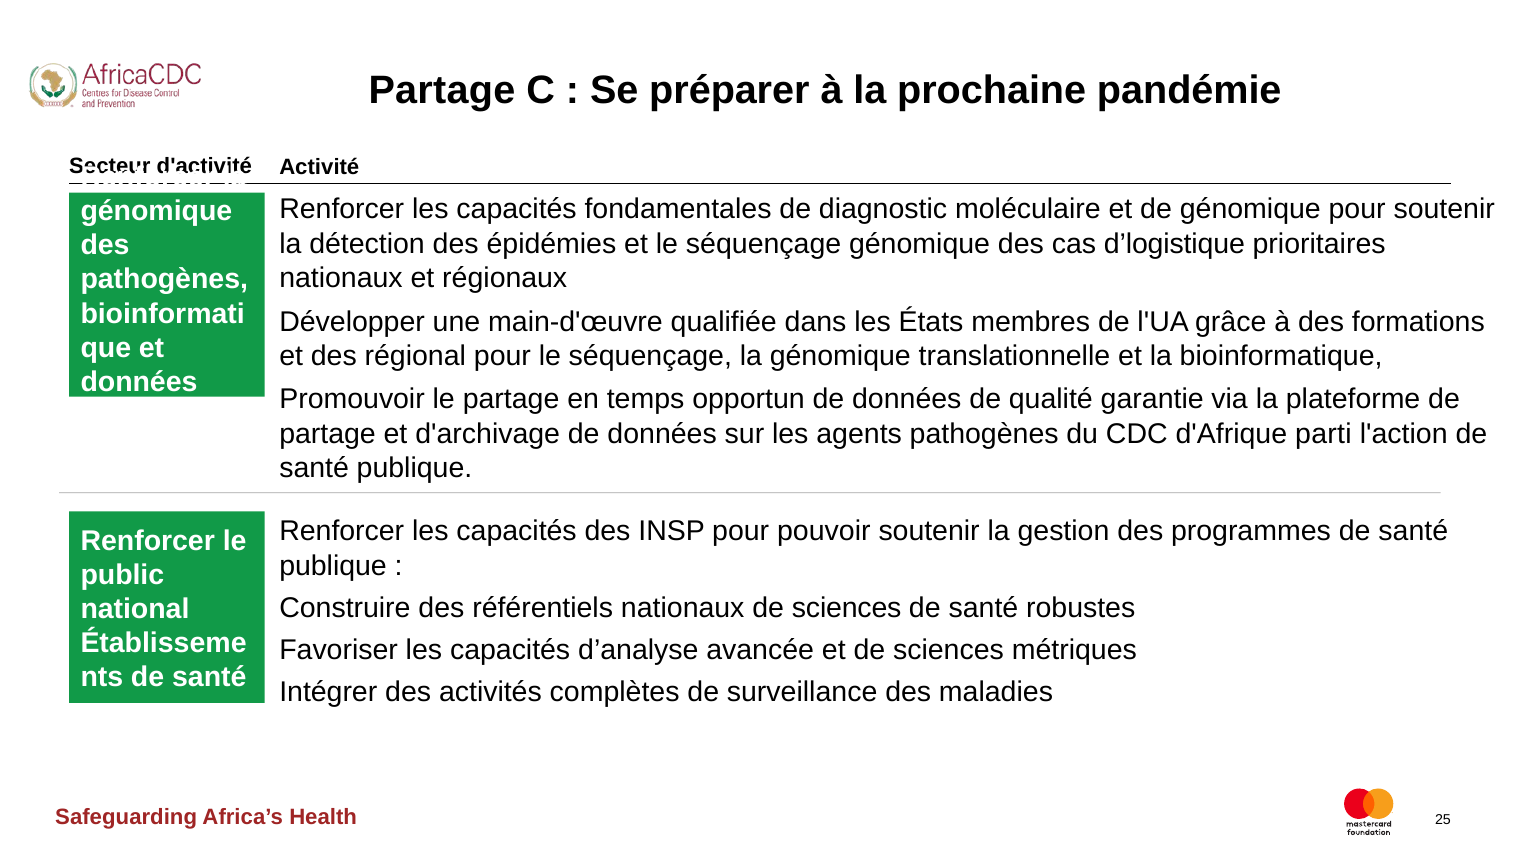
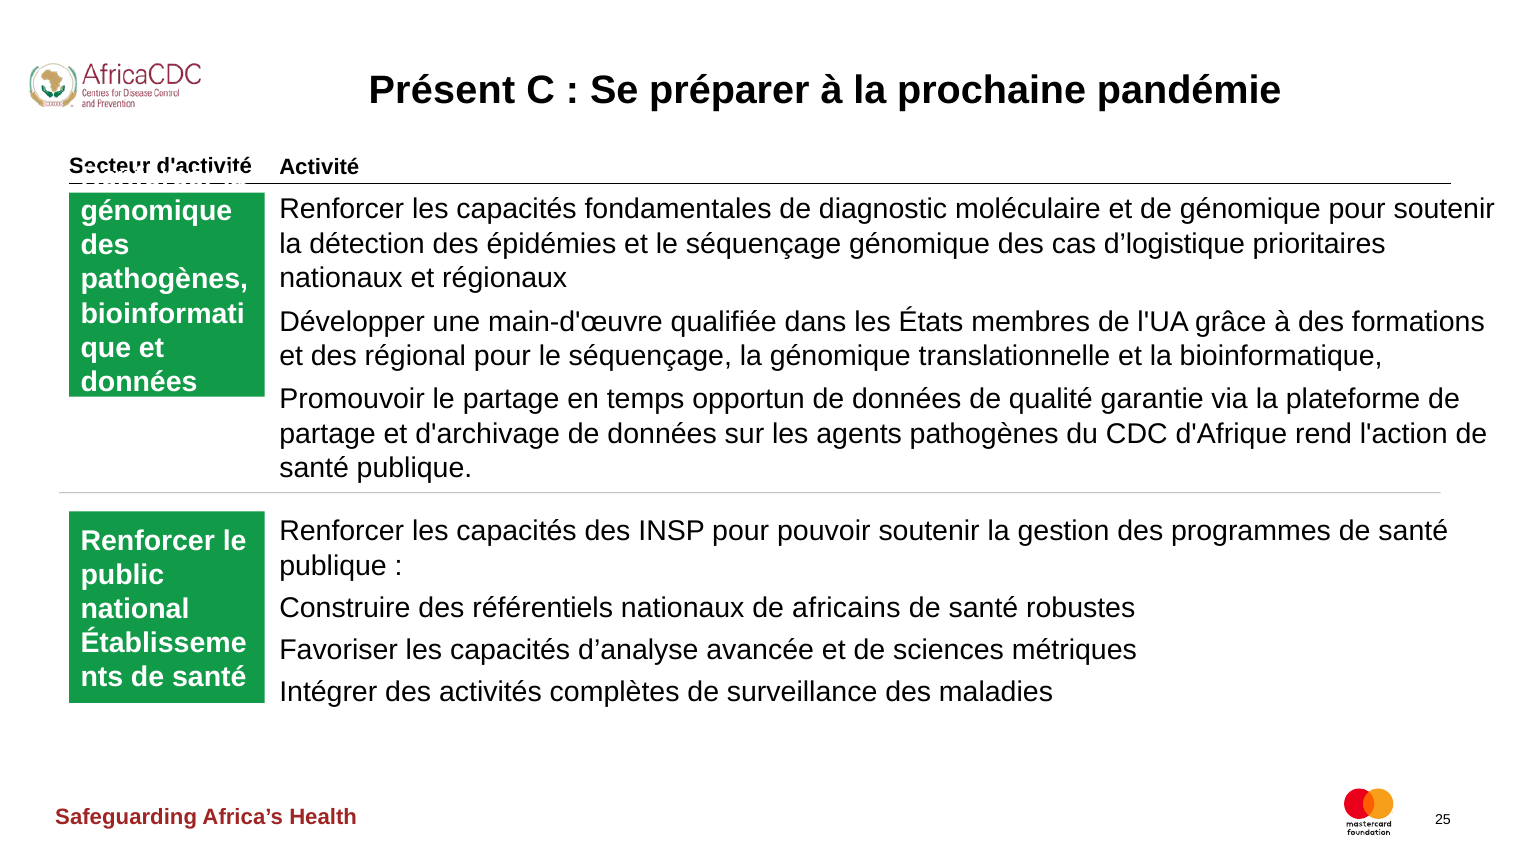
Partage: Partage -> Présent (442, 90)
parti: parti -> rend (1324, 434)
nationaux de sciences: sciences -> africains (846, 608)
